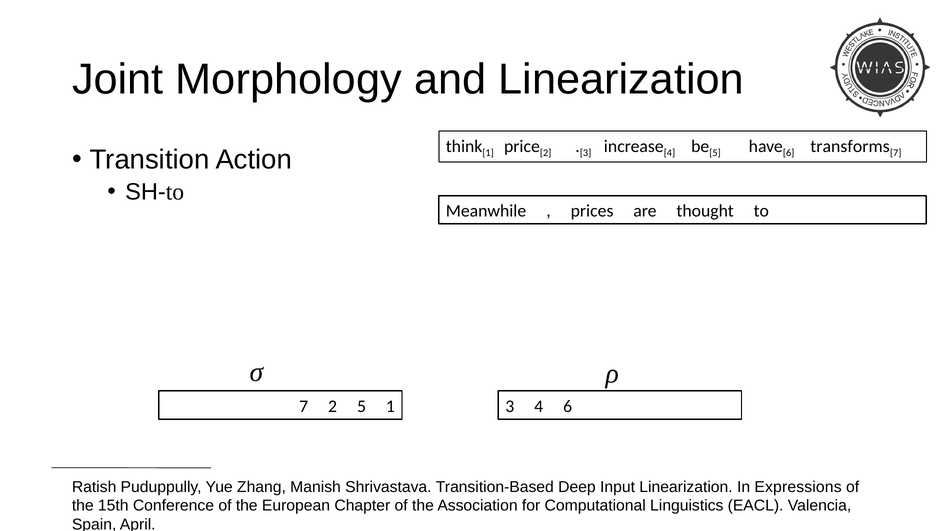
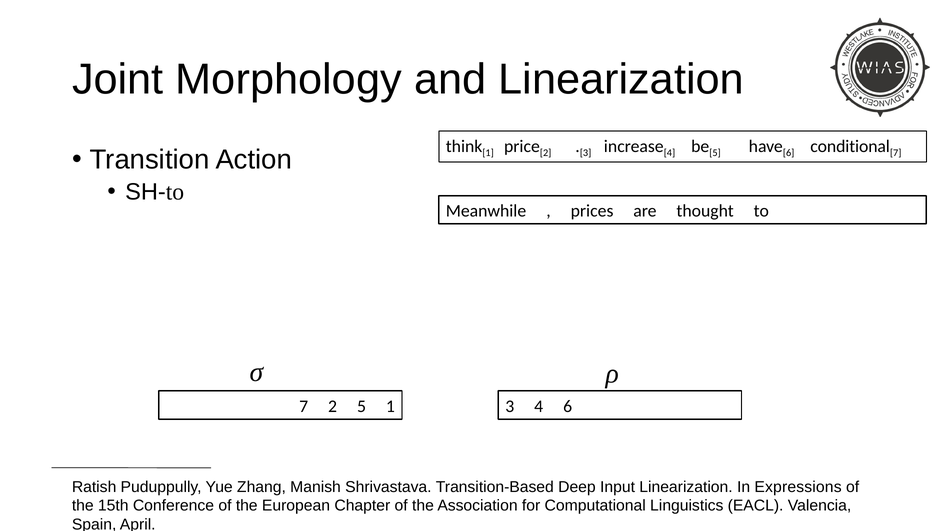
transforms: transforms -> conditional (850, 146)
